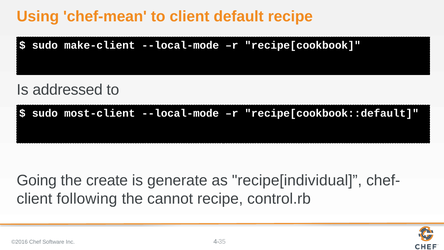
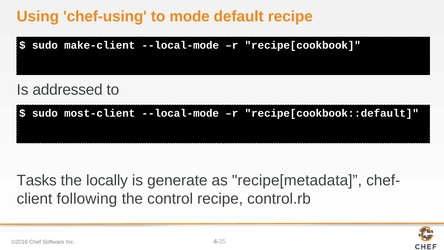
chef-mean: chef-mean -> chef-using (105, 16)
to client: client -> mode (190, 16)
Going: Going -> Tasks (37, 180)
create: create -> locally (107, 180)
recipe[individual: recipe[individual -> recipe[metadata (297, 180)
cannot: cannot -> control (170, 199)
